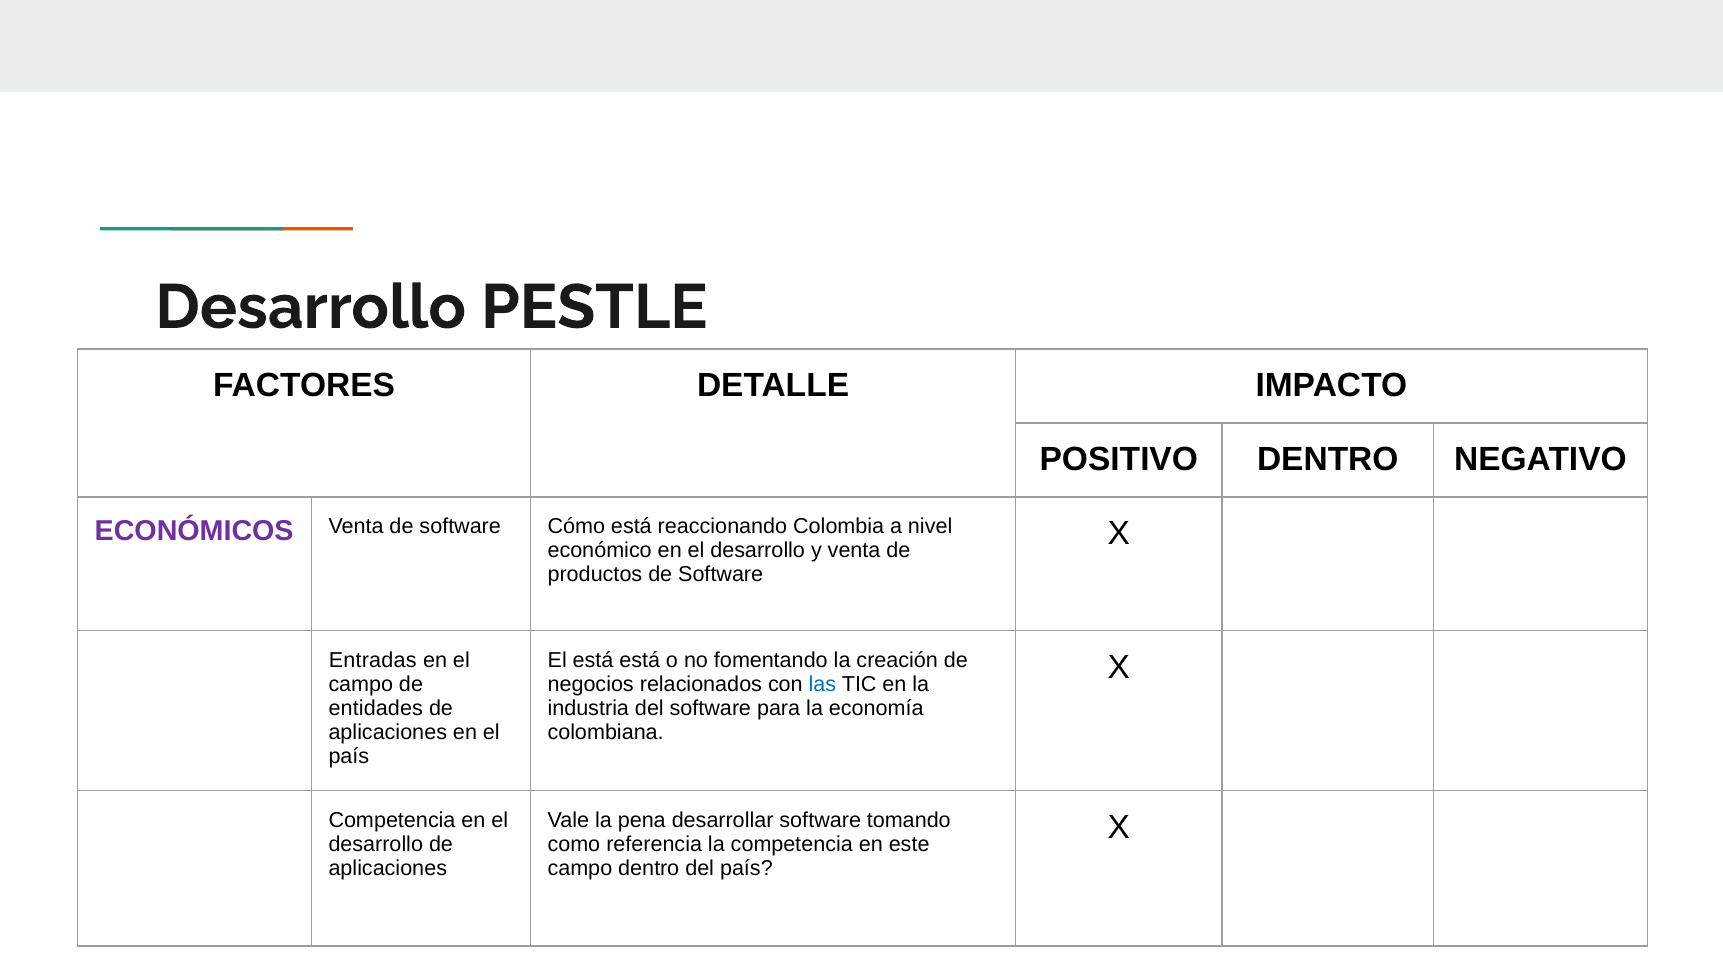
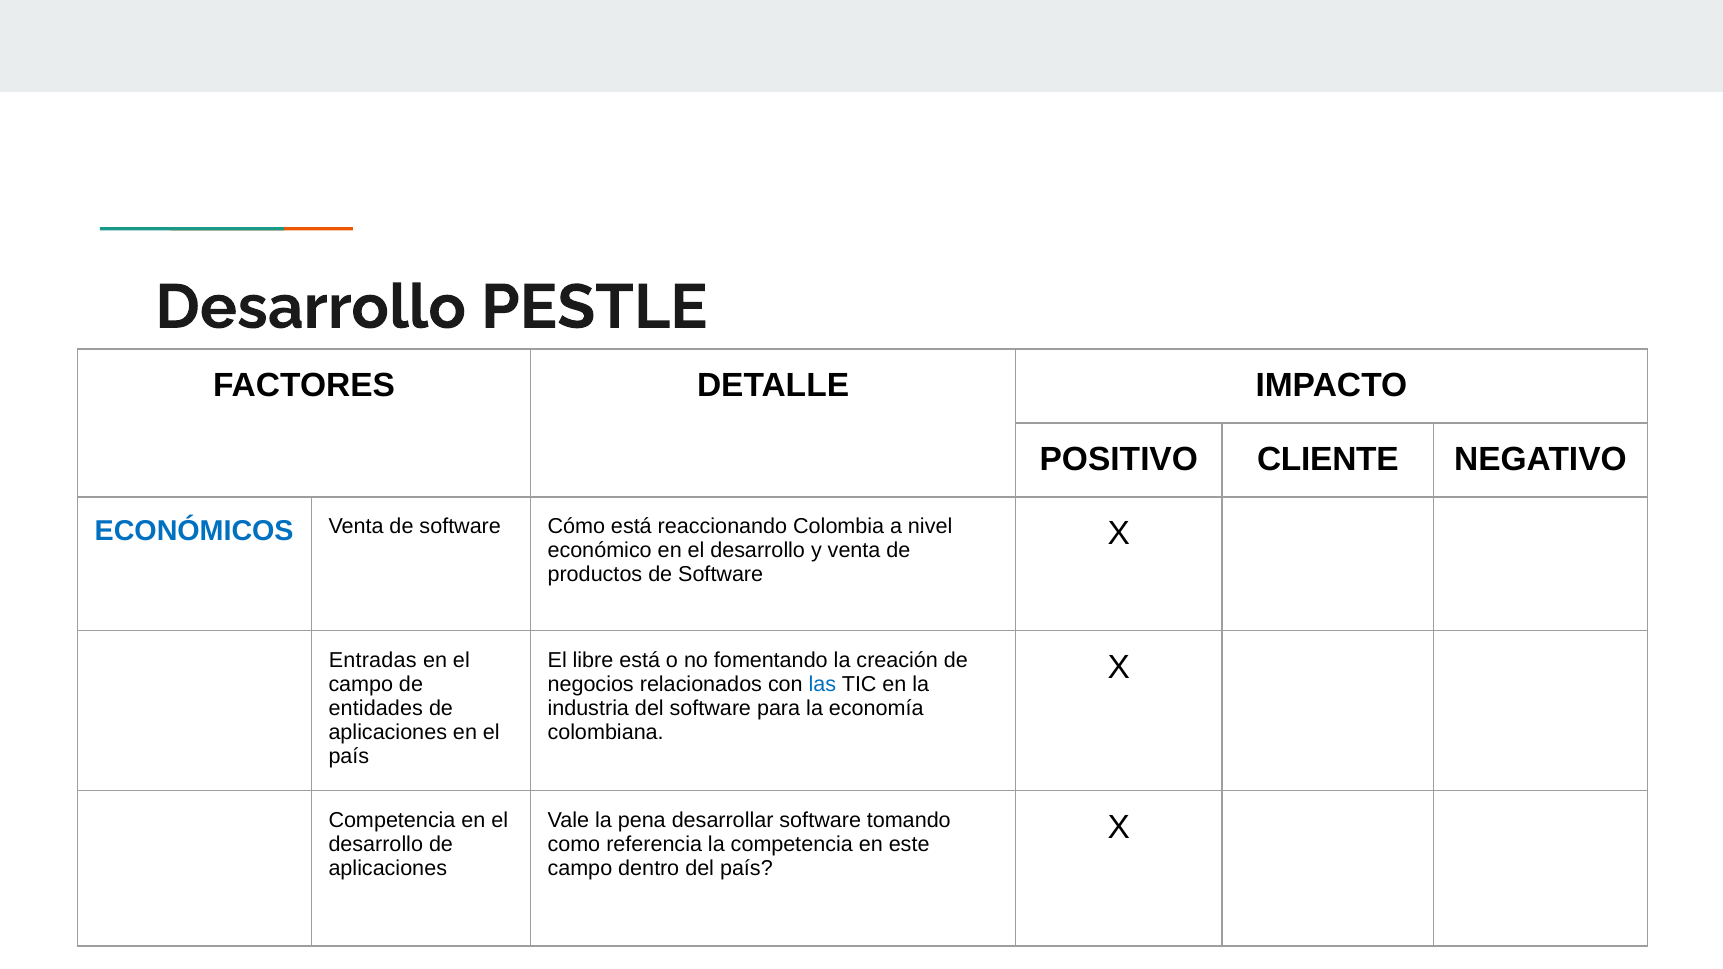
POSITIVO DENTRO: DENTRO -> CLIENTE (1328, 460)
ECONÓMICOS colour: purple -> blue (194, 531)
El está: está -> libre (593, 660)
